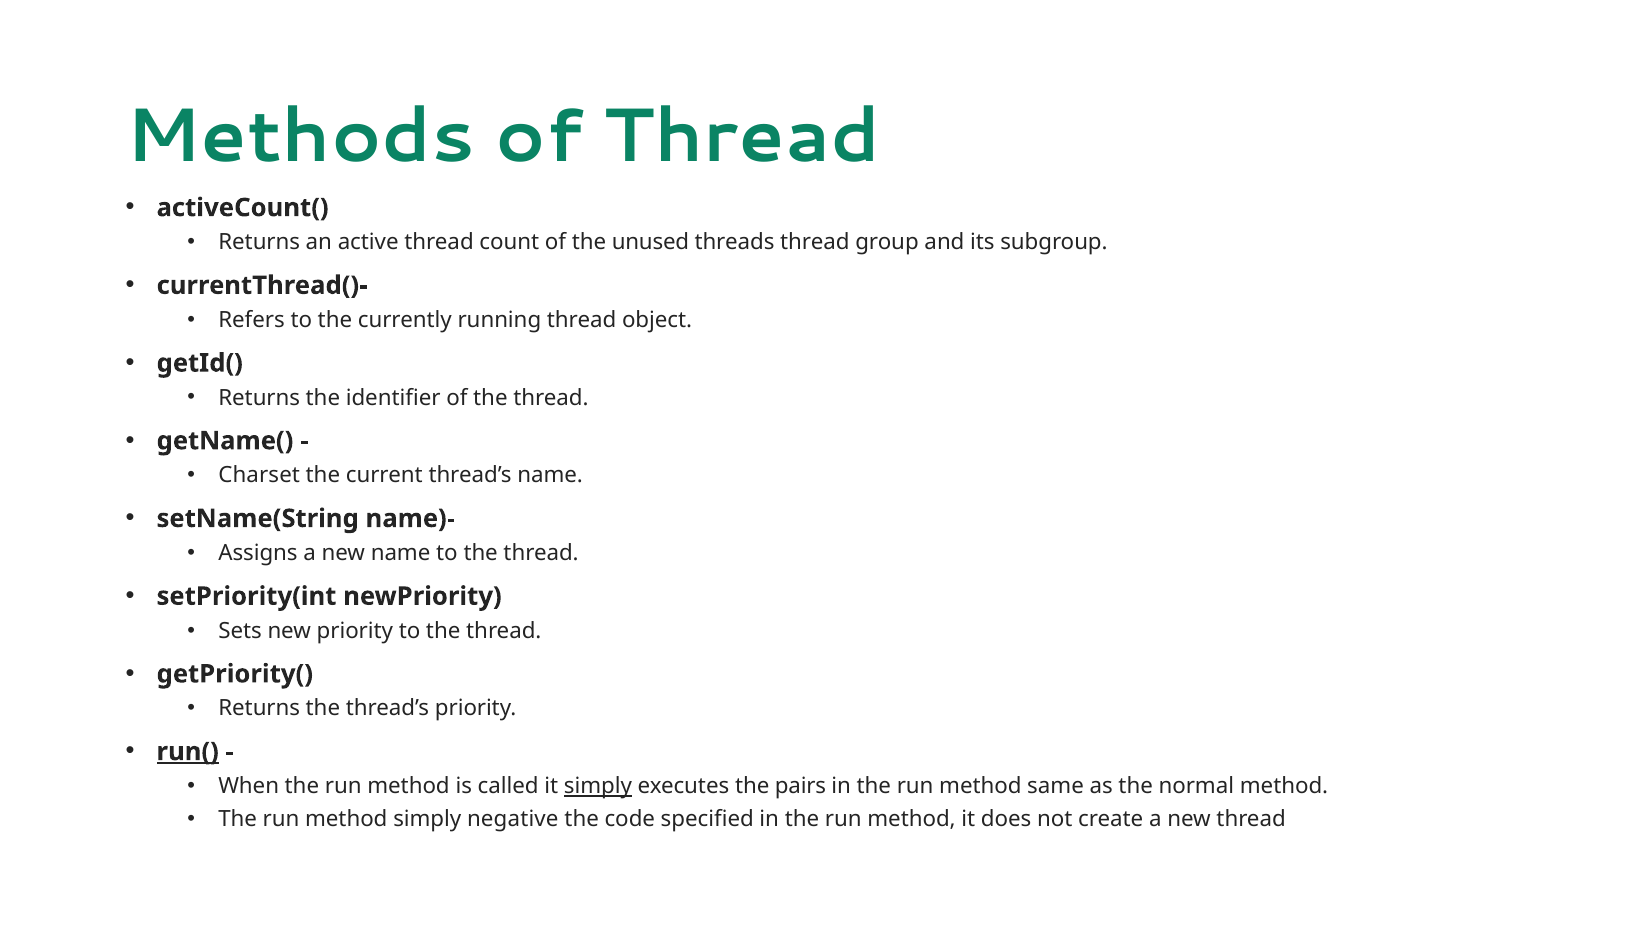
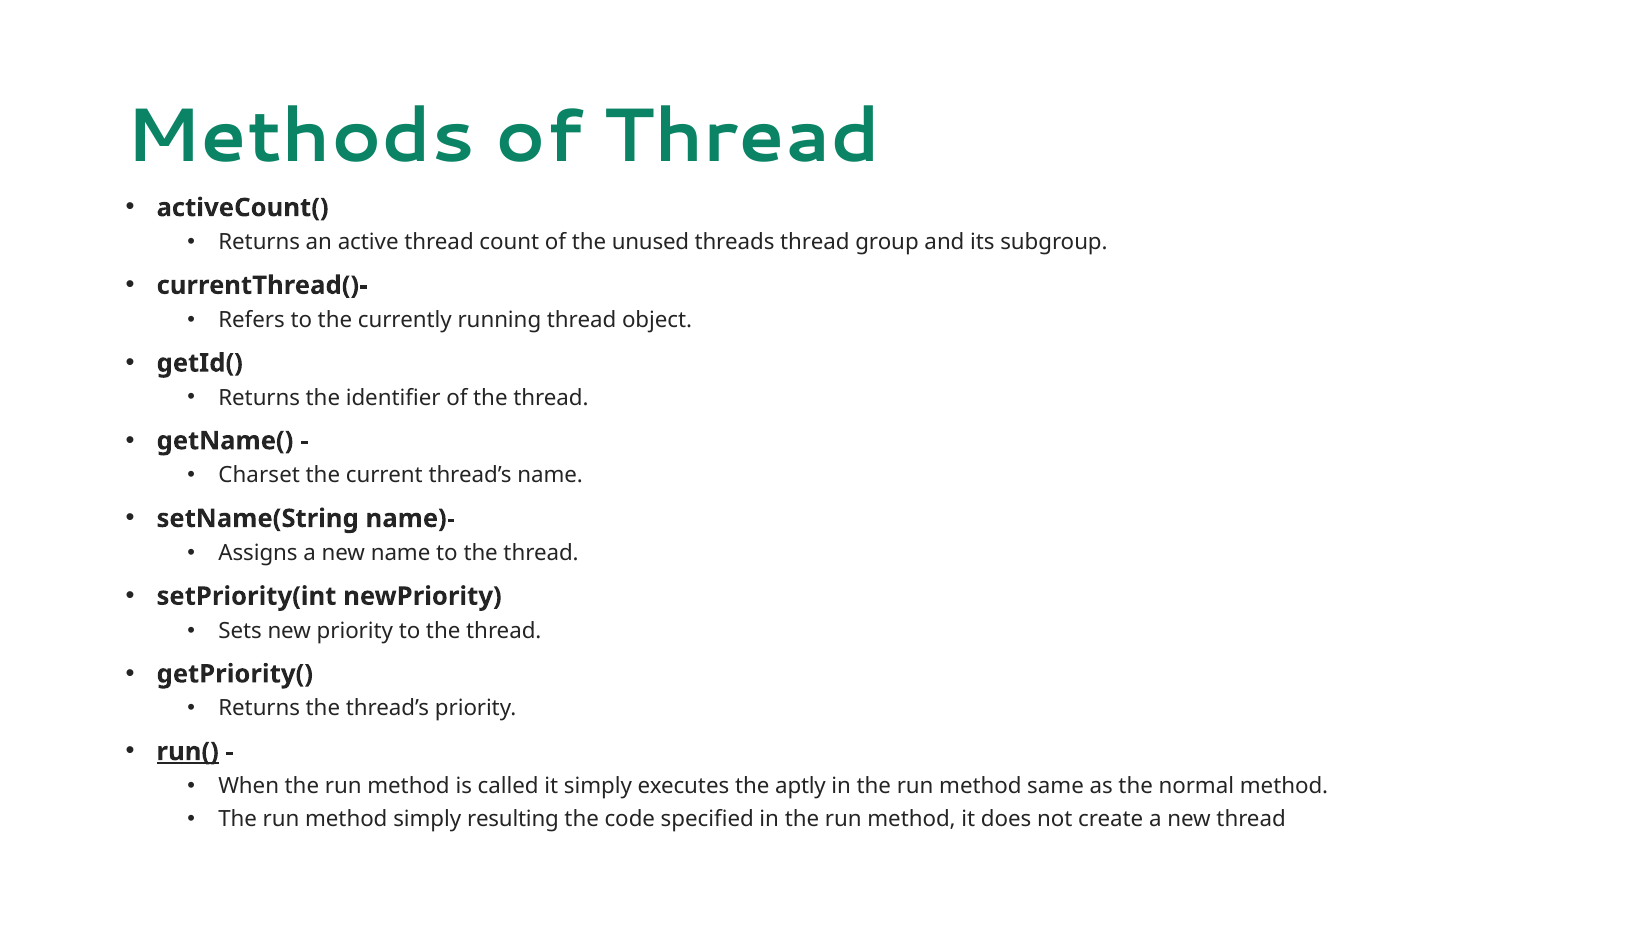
simply underline: present -> none (598, 786)
pairs: pairs -> aptly (801, 786)
negative: negative -> resulting (513, 819)
